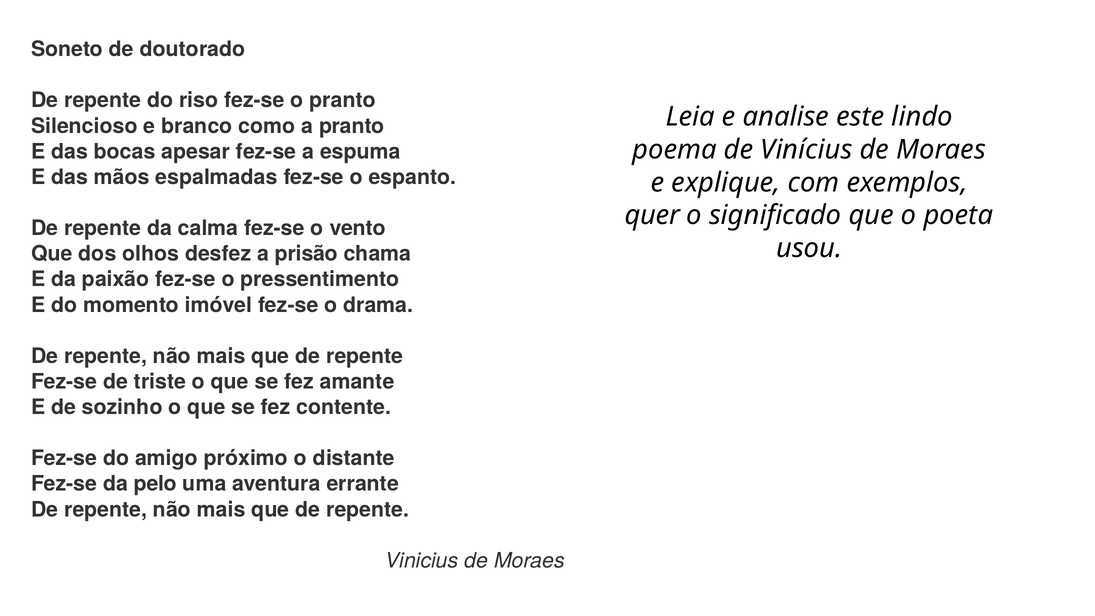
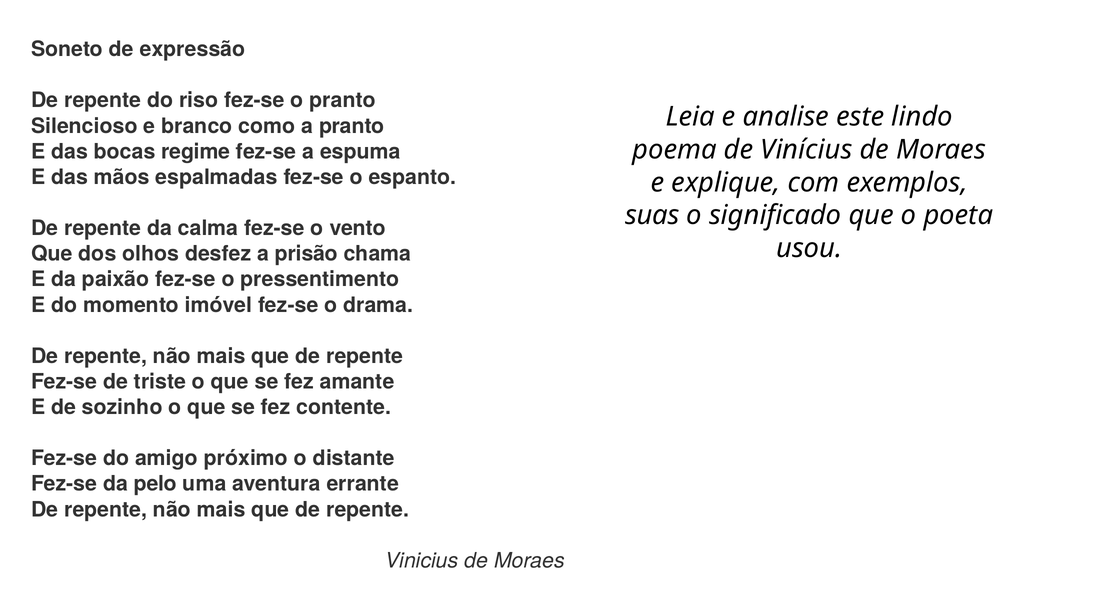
doutorado: doutorado -> expressão (192, 49)
apesar: apesar -> regime (196, 152)
quer: quer -> suas (652, 215)
